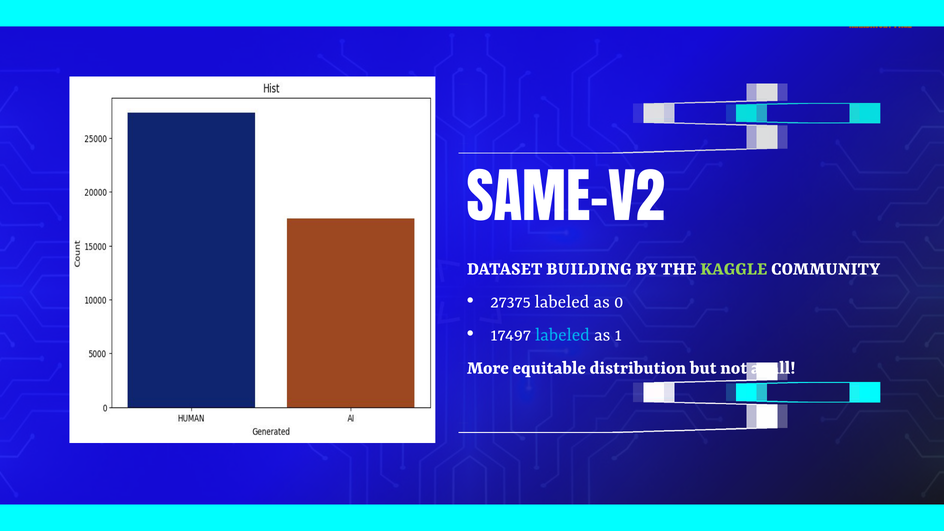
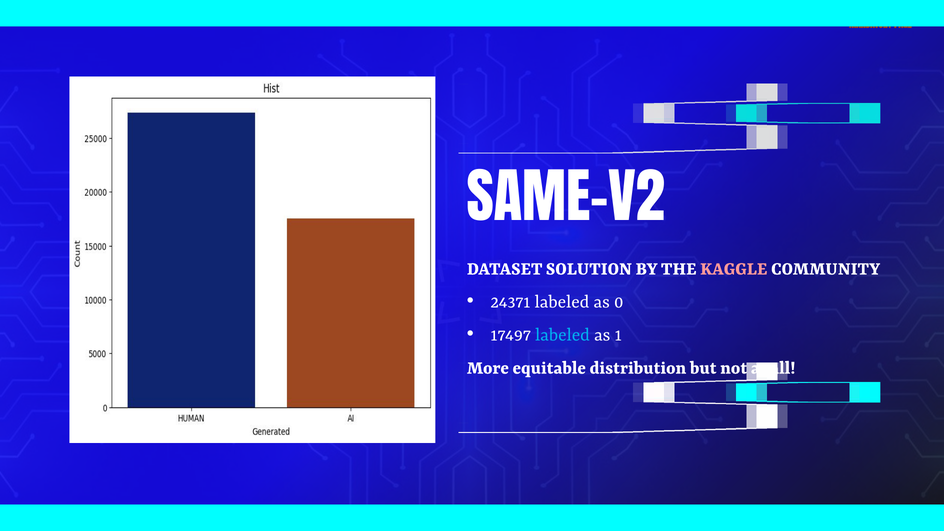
BUILDING: BUILDING -> SOLUTION (589, 268)
KAGGLE colour: light green -> pink (734, 268)
27375: 27375 -> 24371 (511, 301)
